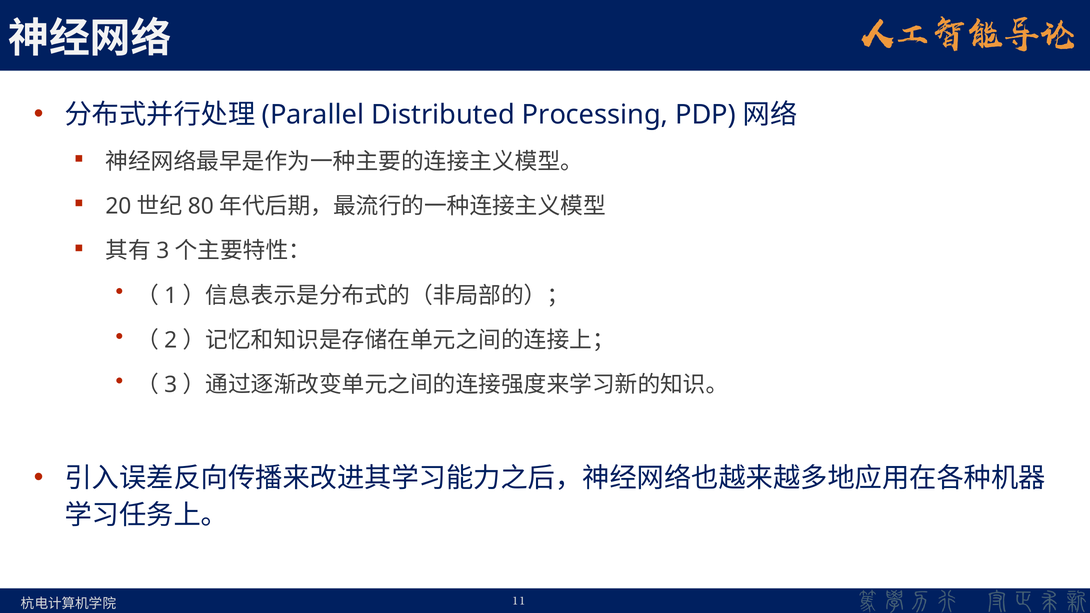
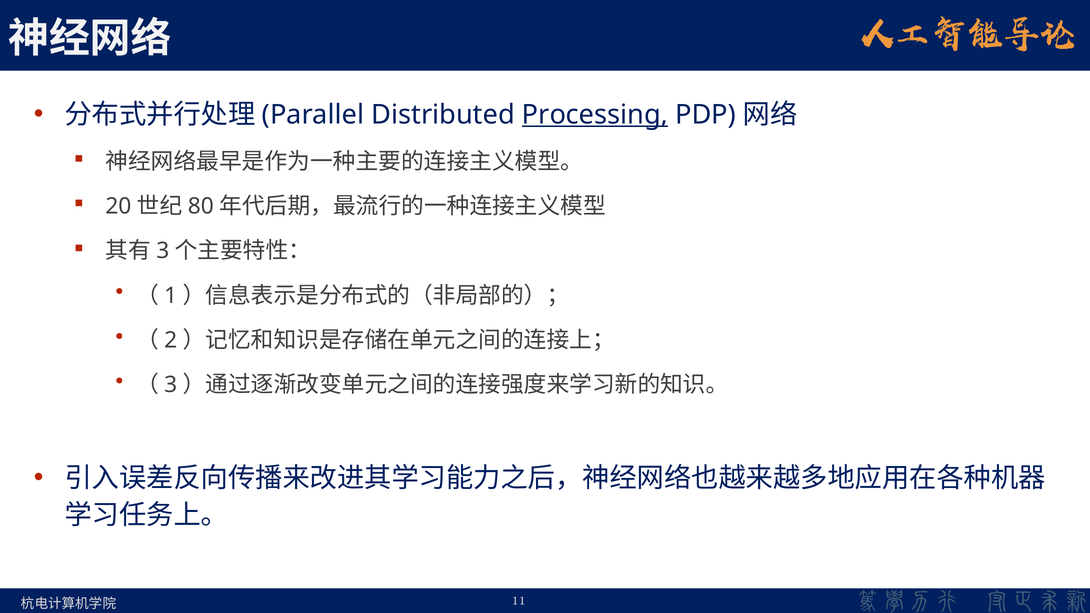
Processing underline: none -> present (595, 115)
